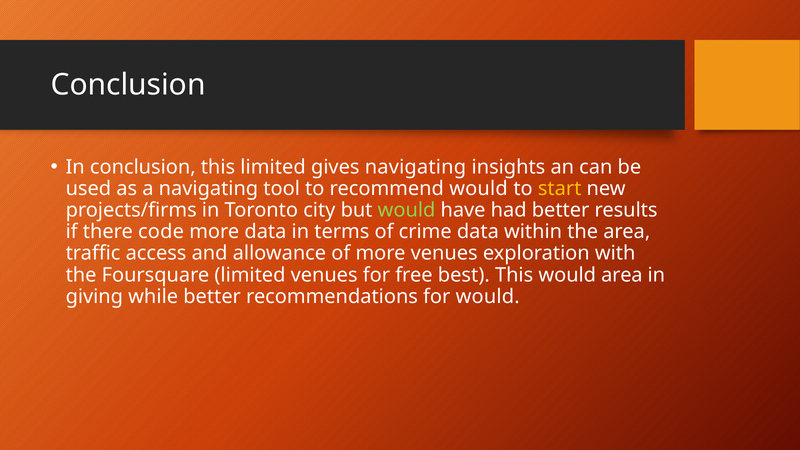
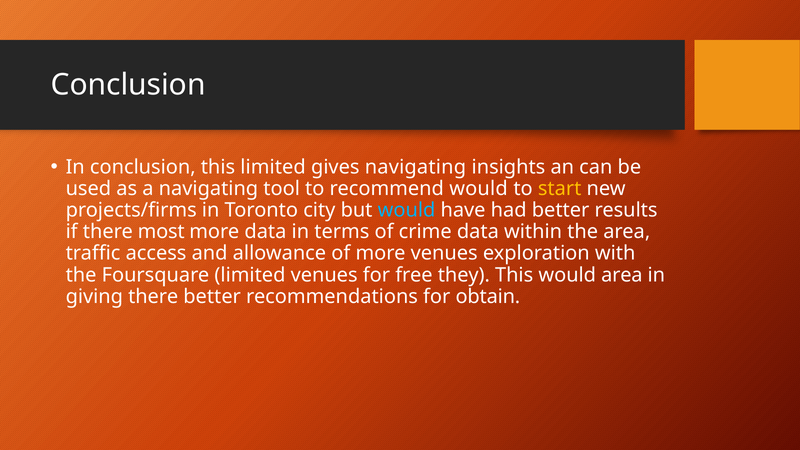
would colour: light green -> light blue (407, 210)
code: code -> most (161, 232)
best: best -> they (464, 275)
giving while: while -> there (153, 297)
for would: would -> obtain (488, 297)
